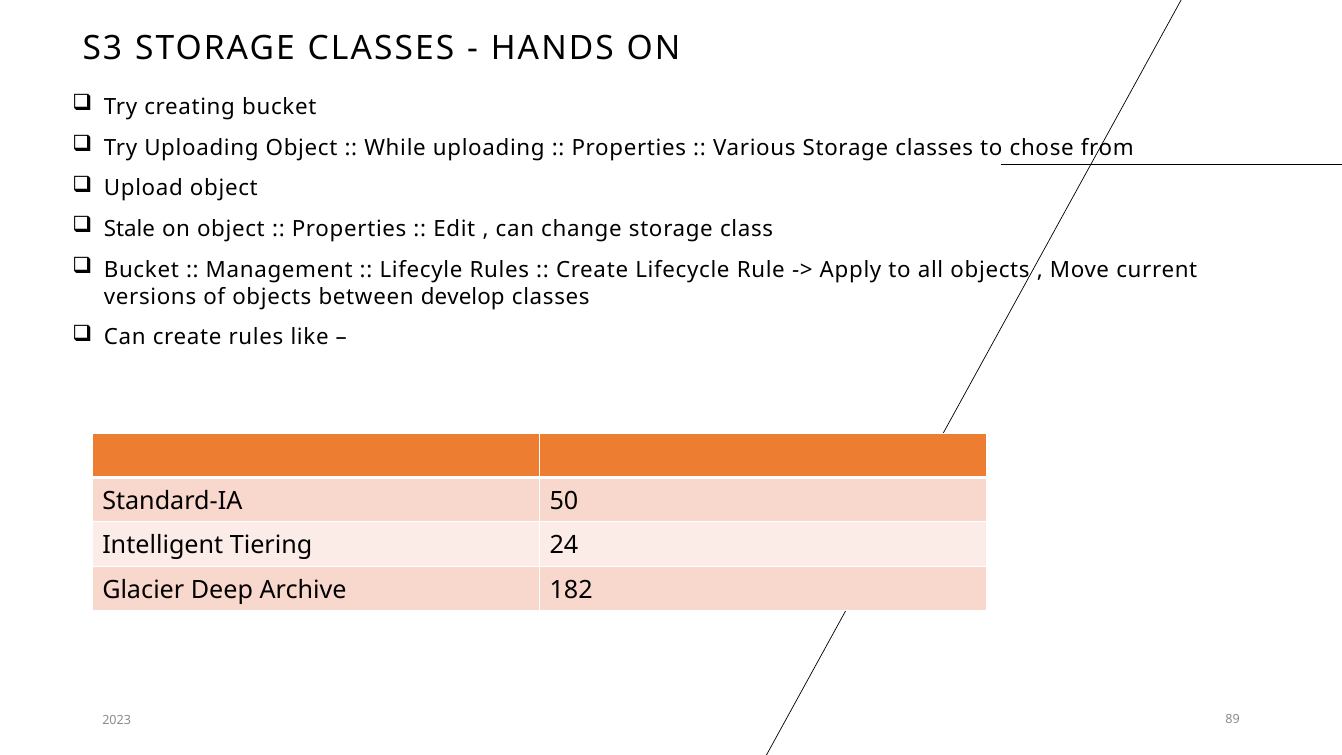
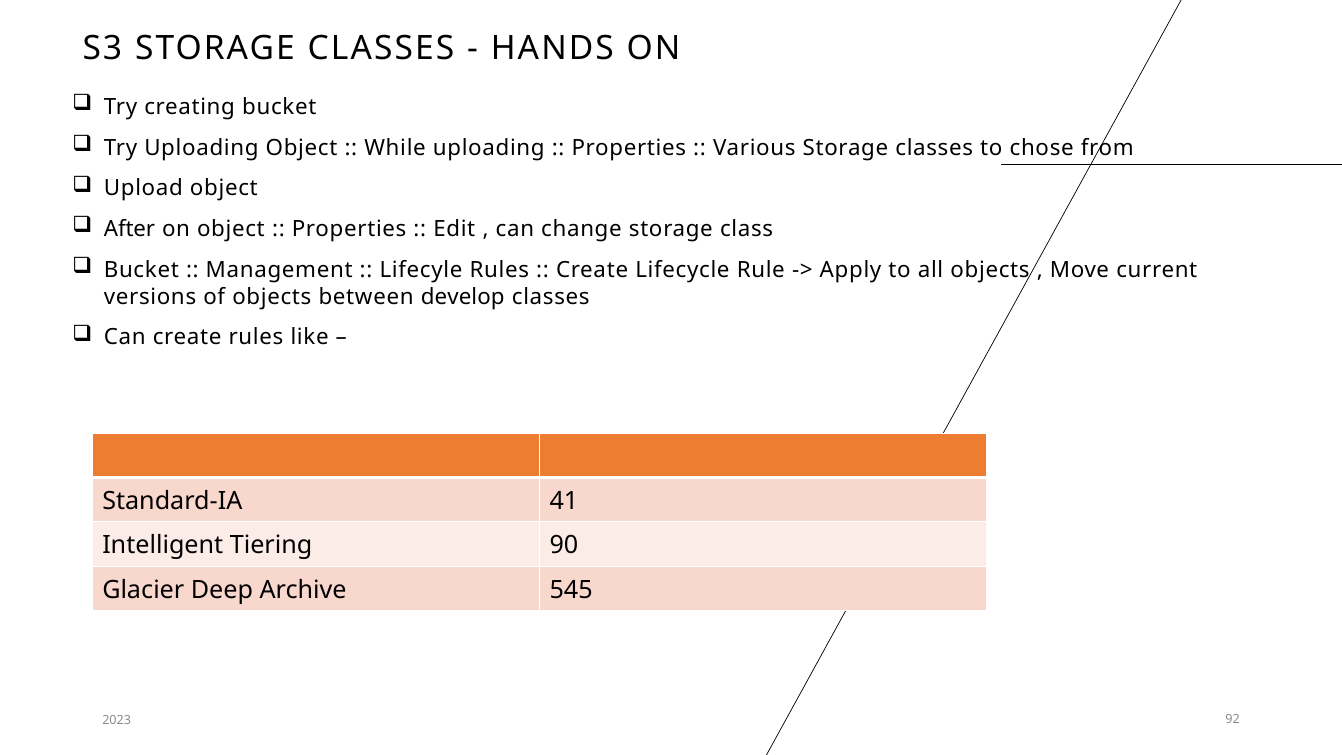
Stale: Stale -> After (129, 229)
50: 50 -> 41 (564, 501)
24: 24 -> 90 (564, 545)
182: 182 -> 545 (571, 590)
89: 89 -> 92 (1233, 720)
